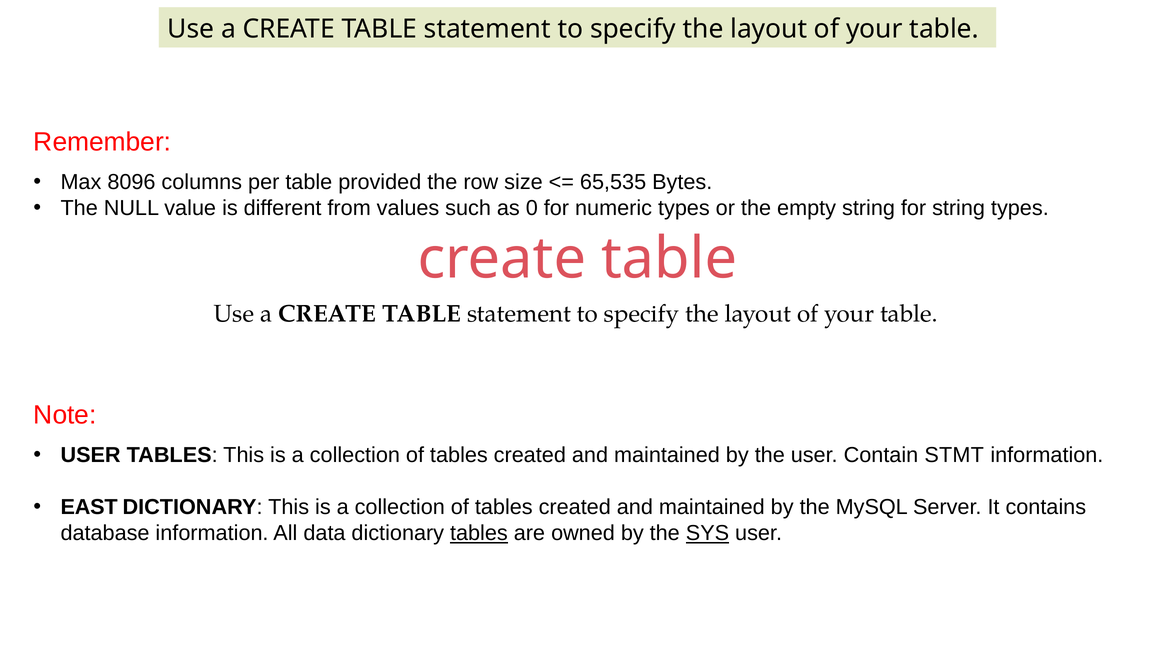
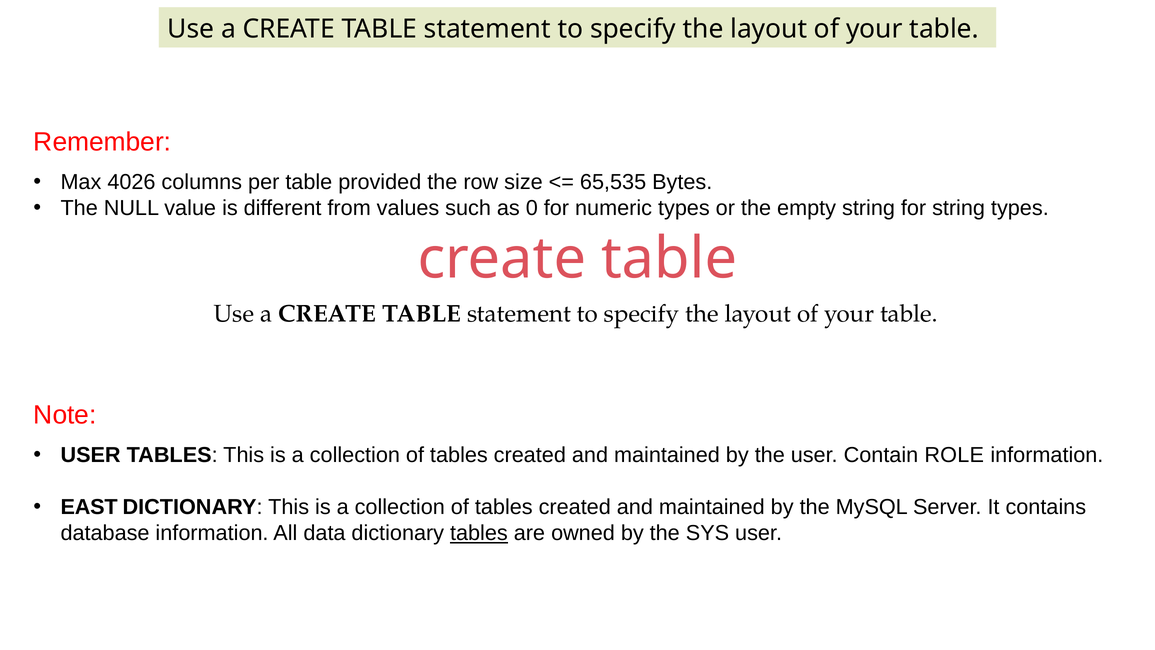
8096: 8096 -> 4026 (131, 182)
STMT: STMT -> ROLE (954, 455)
SYS underline: present -> none (708, 533)
